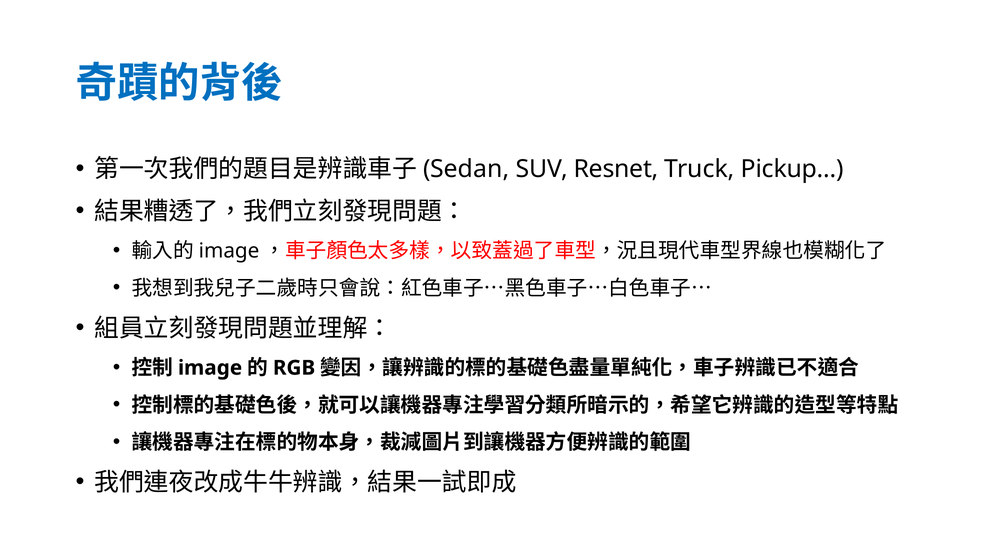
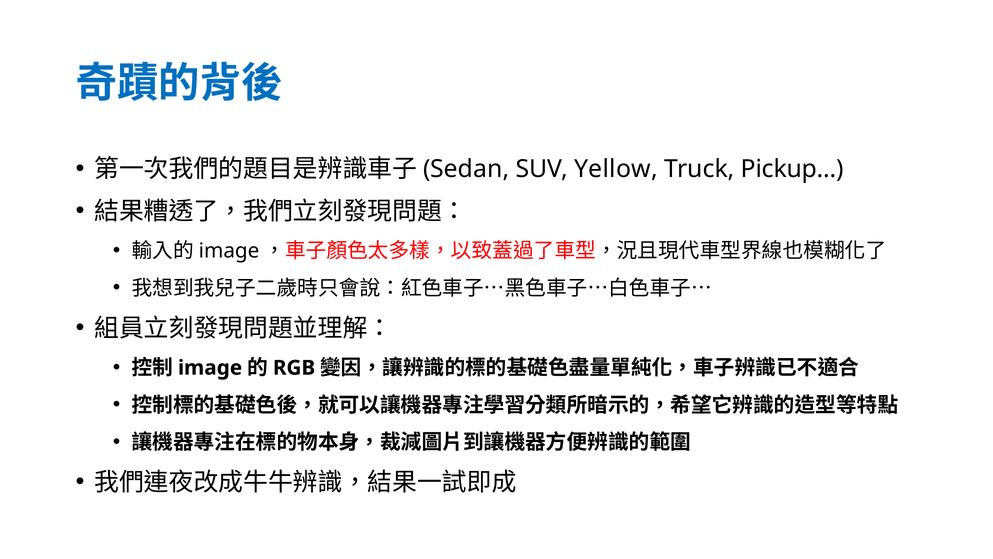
Resnet: Resnet -> Yellow (616, 169)
